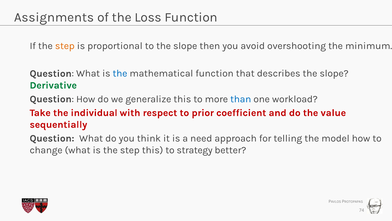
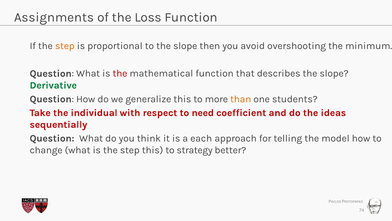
the colour: blue -> red (120, 73)
than colour: blue -> orange (241, 99)
workload: workload -> students (295, 99)
prior: prior -> need (203, 113)
value: value -> ideas (333, 113)
need: need -> each (201, 138)
